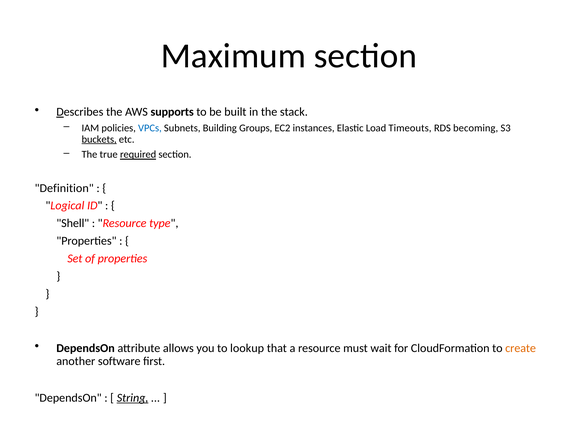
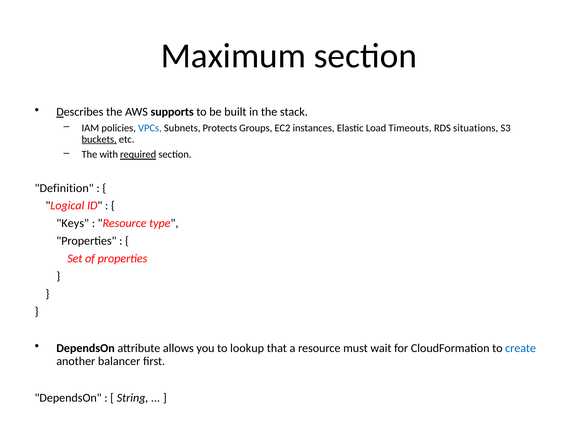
Building: Building -> Protects (220, 128)
becoming: becoming -> situations (476, 128)
true: true -> with (109, 155)
Shell: Shell -> Keys (73, 224)
create colour: orange -> blue (521, 348)
software: software -> balancer (119, 361)
String underline: present -> none (133, 398)
